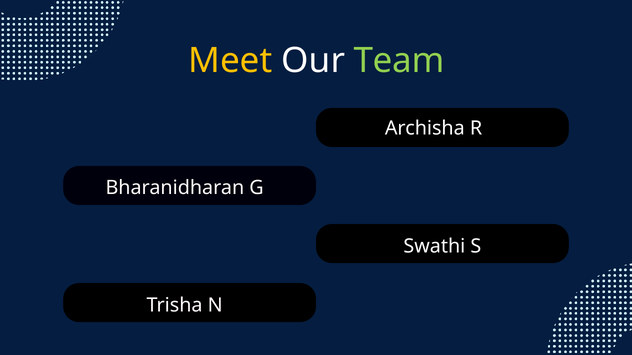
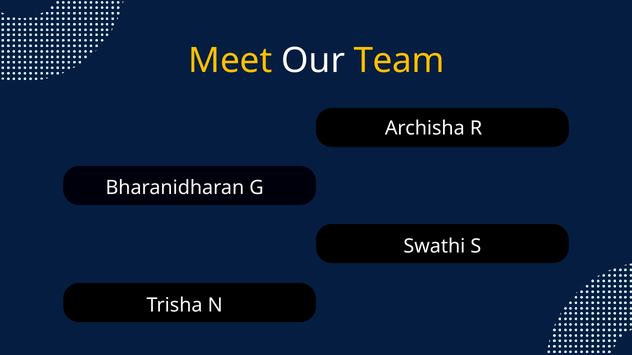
Team colour: light green -> yellow (399, 61)
